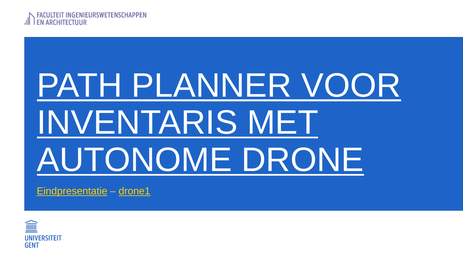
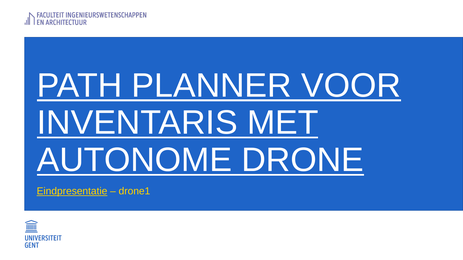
drone1 underline: present -> none (134, 192)
